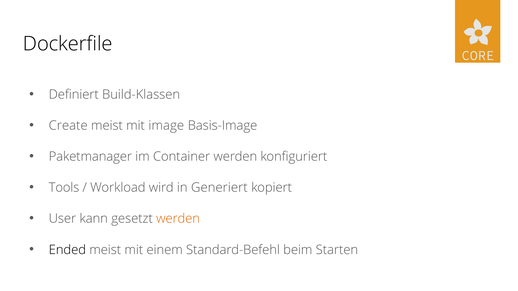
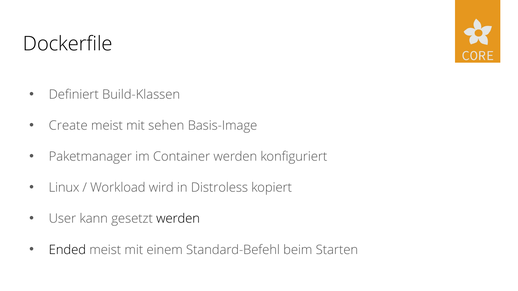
image: image -> sehen (166, 126)
Tools: Tools -> Linux (64, 188)
Generiert: Generiert -> Distroless (219, 188)
werden colour: orange -> black (178, 219)
